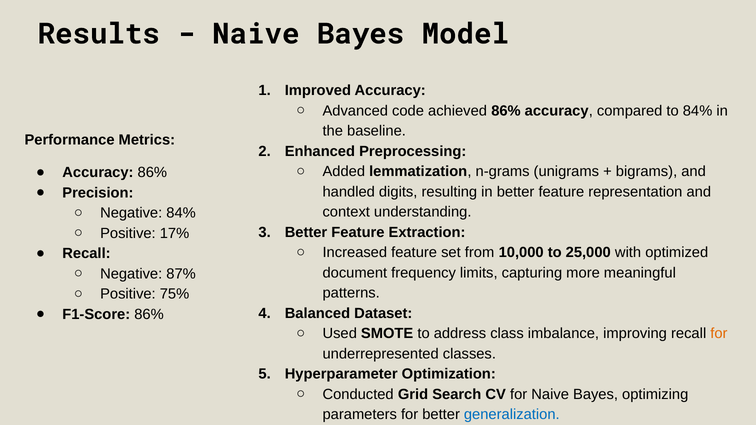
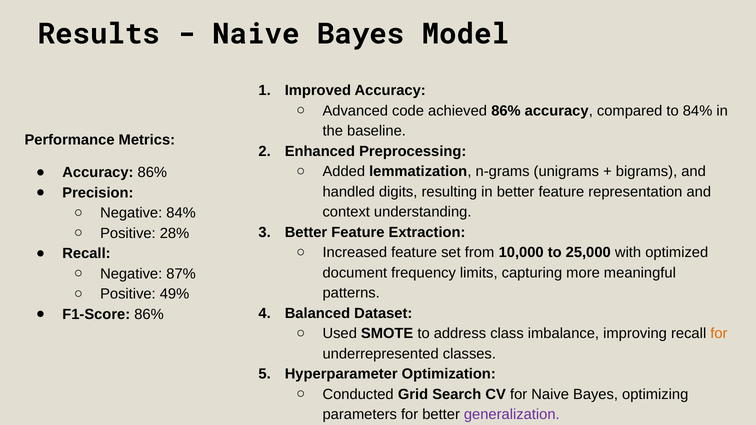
17%: 17% -> 28% (175, 233)
75%: 75% -> 49% (175, 294)
generalization colour: blue -> purple (512, 415)
